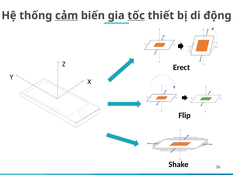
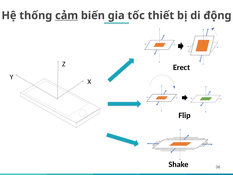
tốc underline: present -> none (136, 15)
